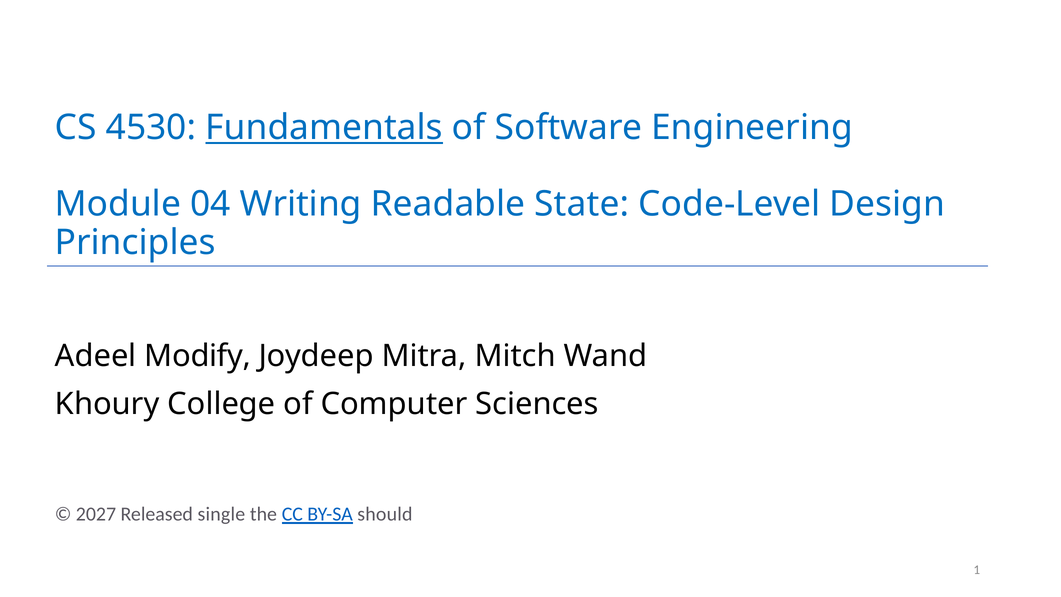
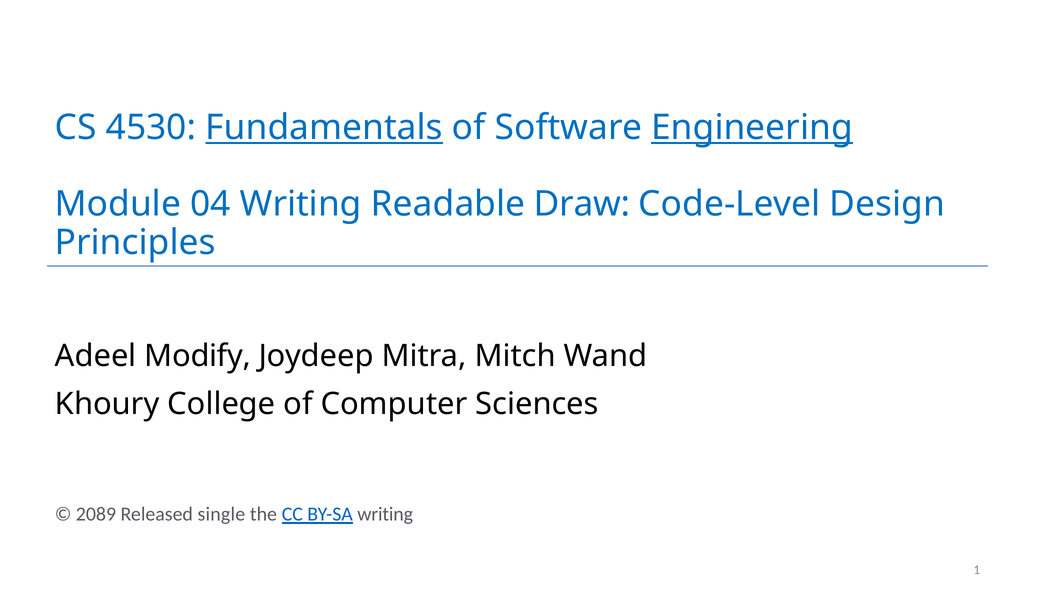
Engineering underline: none -> present (752, 128)
State: State -> Draw (582, 204)
2027: 2027 -> 2089 (96, 514)
BY-SA should: should -> writing (385, 514)
